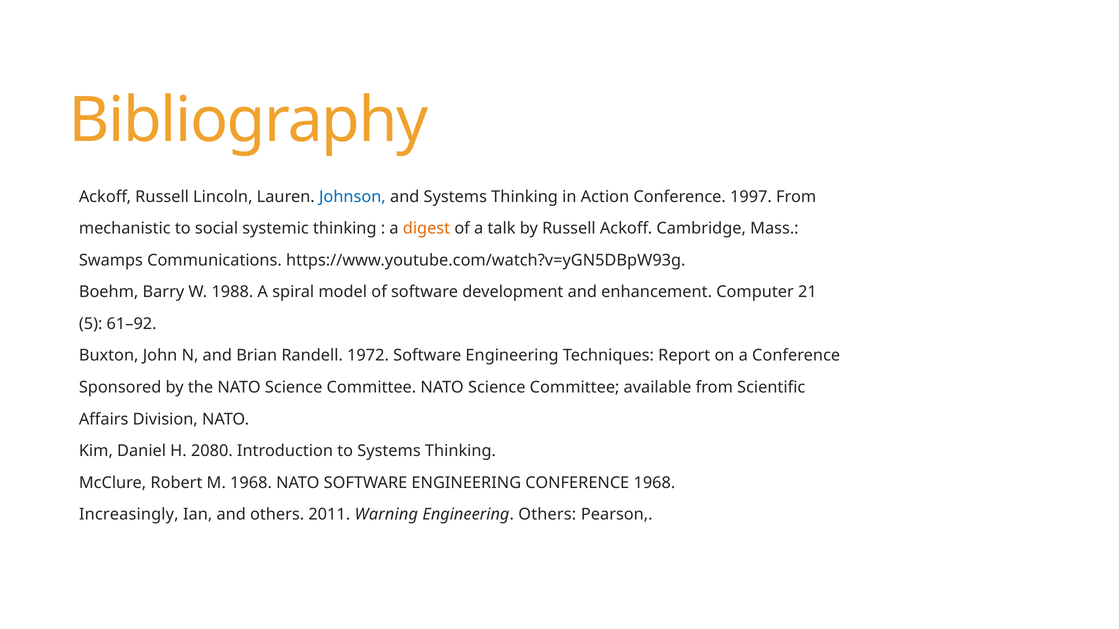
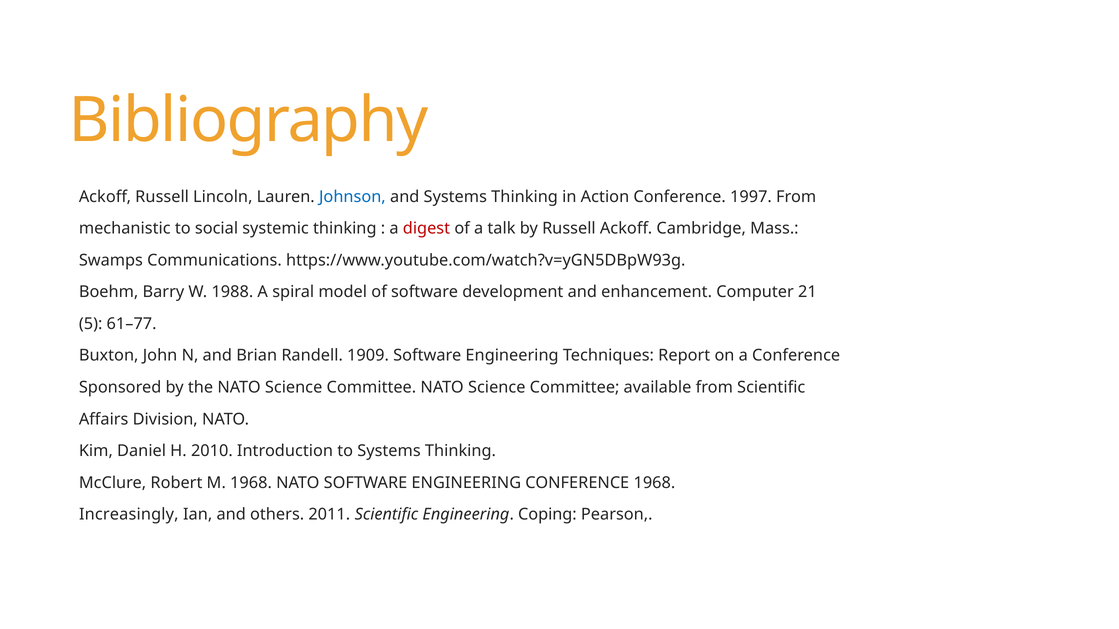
digest colour: orange -> red (426, 229)
61–92: 61–92 -> 61–77 (132, 324)
1972: 1972 -> 1909 (368, 356)
2080: 2080 -> 2010 (212, 451)
2011 Warning: Warning -> Scientific (386, 515)
Engineering Others: Others -> Coping (547, 515)
